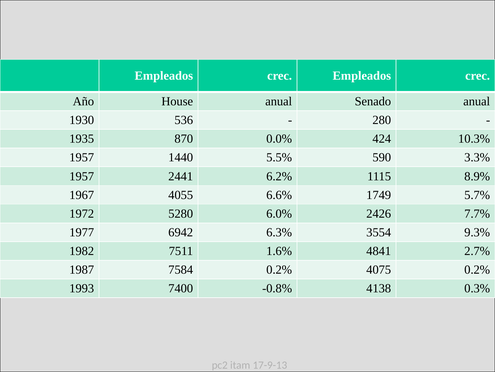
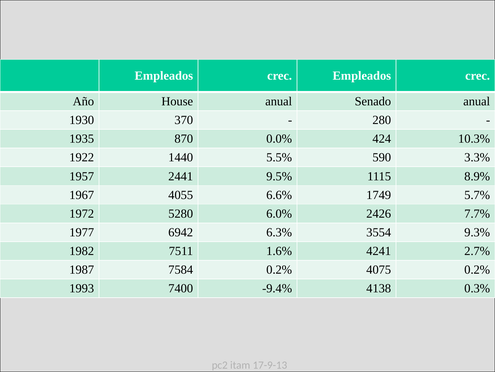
536: 536 -> 370 (184, 120)
1957: 1957 -> 1922 (82, 157)
6.2%: 6.2% -> 9.5% (279, 176)
4841: 4841 -> 4241 (379, 251)
-0.8%: -0.8% -> -9.4% (277, 288)
